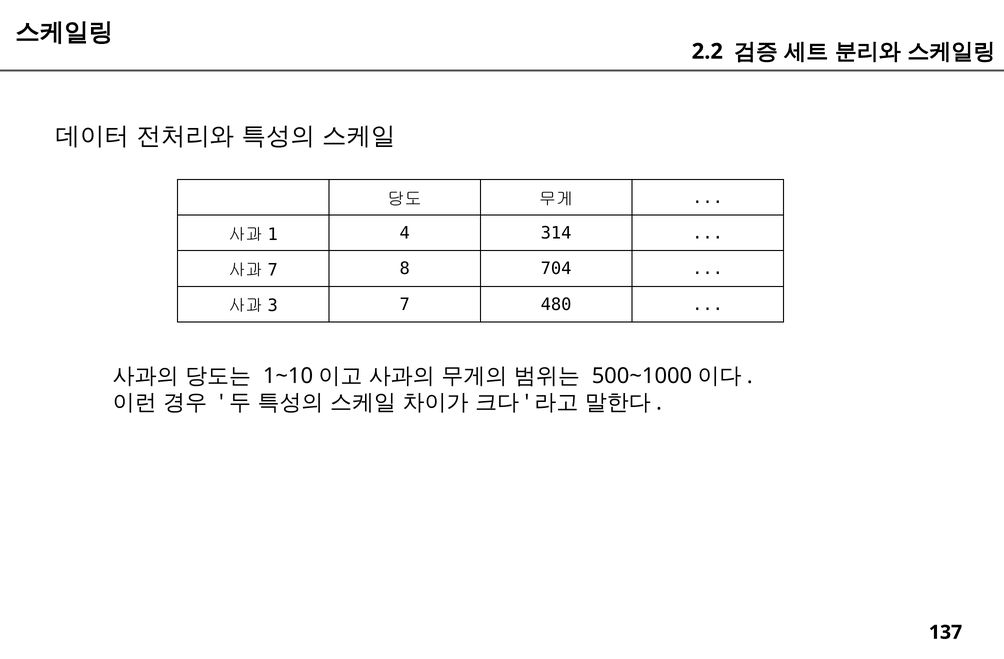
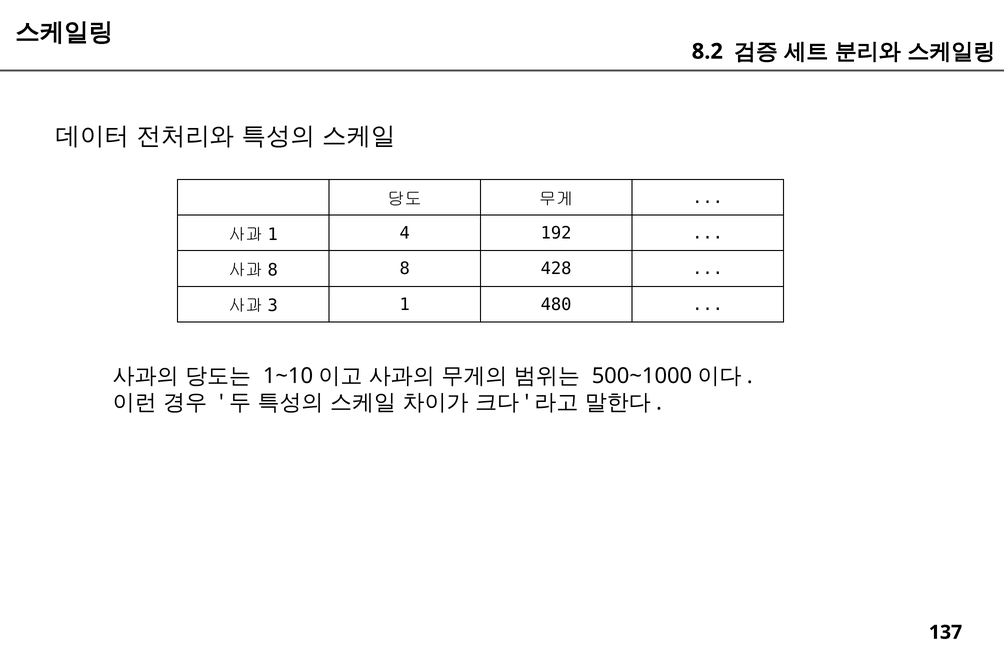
2.2: 2.2 -> 8.2 (707, 51)
314: 314 -> 192 (556, 233)
7: 7 -> 8 (273, 270)
704: 704 -> 428 (556, 269)
7: 7 -> 1 (405, 305)
